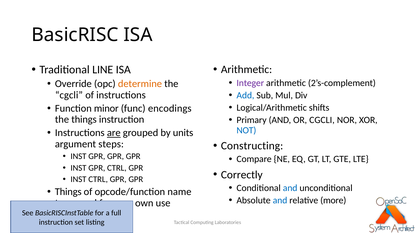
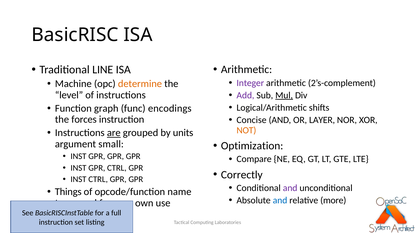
Override: Override -> Machine (73, 84)
Add colour: blue -> purple (245, 95)
Mul underline: none -> present (284, 95)
cgcli: cgcli -> level (69, 95)
minor: minor -> graph (106, 109)
Primary: Primary -> Concise (252, 120)
OR CGCLI: CGCLI -> LAYER (322, 120)
the things: things -> forces (84, 120)
NOT colour: blue -> orange (246, 131)
steps: steps -> small (111, 144)
Constructing: Constructing -> Optimization (252, 146)
and colour: blue -> purple (290, 188)
